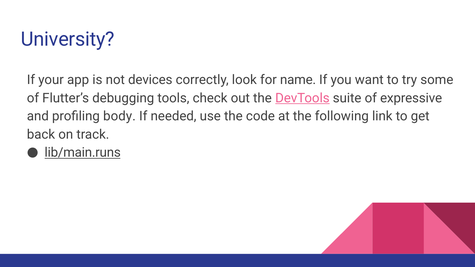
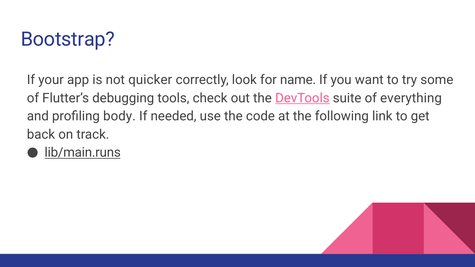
University: University -> Bootstrap (68, 39)
devices: devices -> quicker (150, 80)
expressive: expressive -> everything (411, 98)
